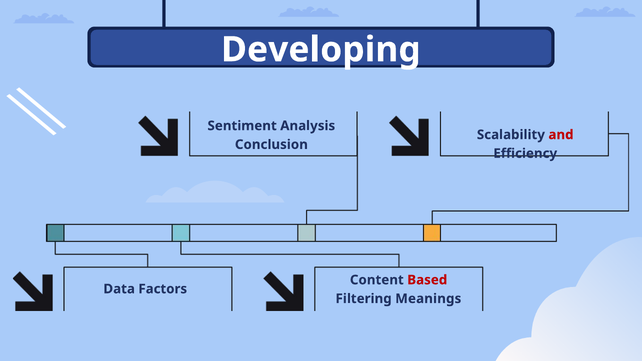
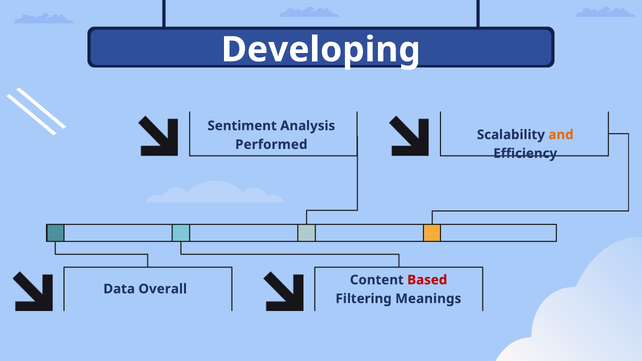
and colour: red -> orange (561, 135)
Conclusion: Conclusion -> Performed (271, 145)
Factors: Factors -> Overall (163, 289)
